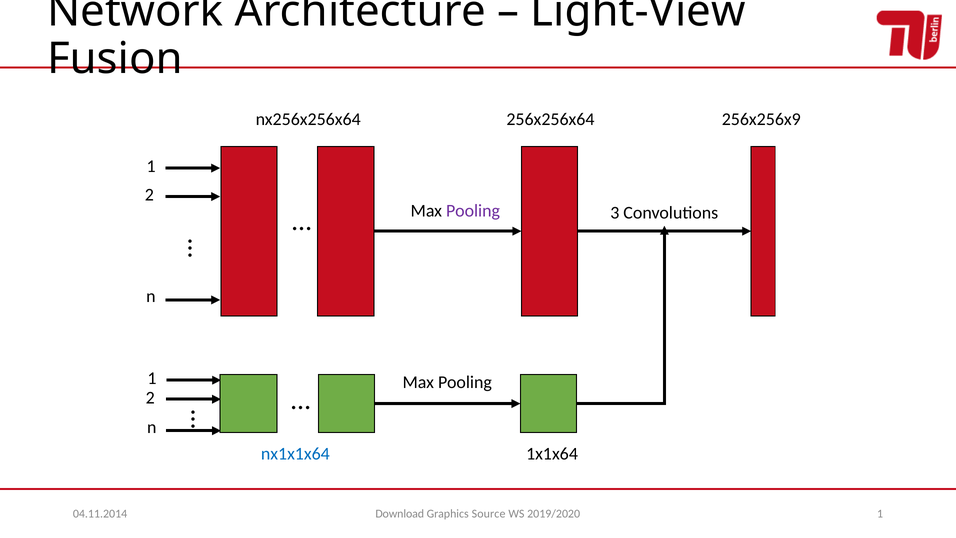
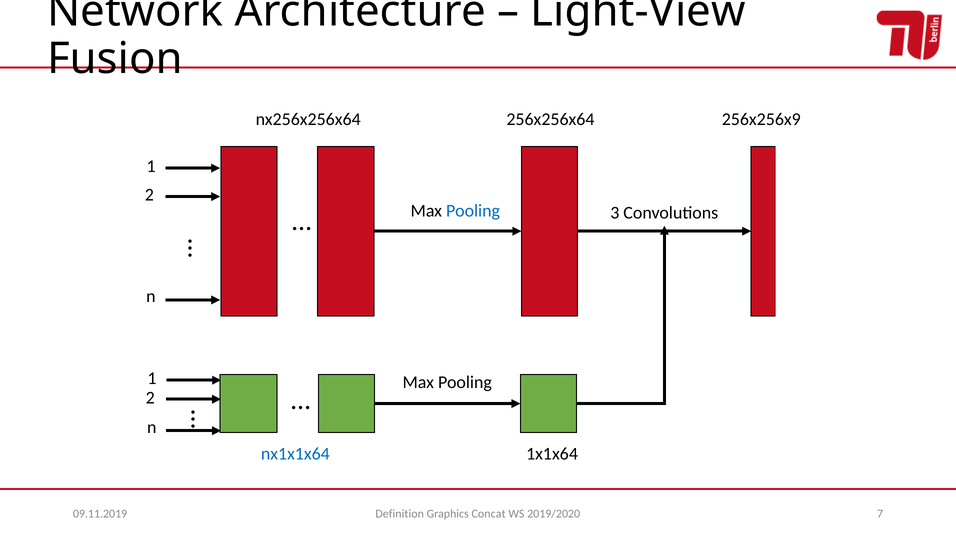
Pooling colour: purple -> blue (473, 211)
Download: Download -> Definition (400, 513)
Source: Source -> Concat (489, 513)
2019/2020 1: 1 -> 7 (880, 513)
04.11.2014: 04.11.2014 -> 09.11.2019 (100, 514)
